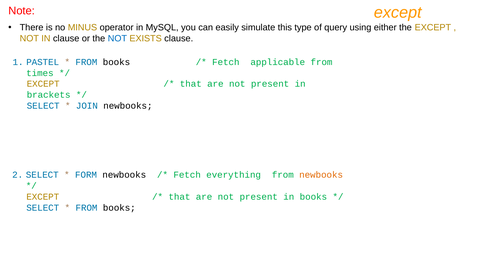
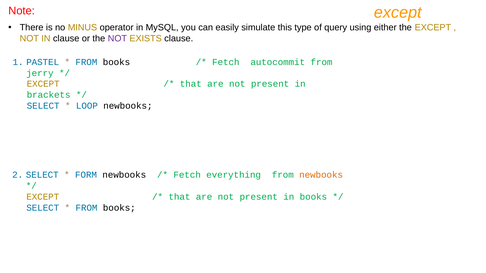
NOT colour: blue -> purple (117, 39)
applicable: applicable -> autocommit (278, 62)
times: times -> jerry (40, 73)
JOIN: JOIN -> LOOP (87, 106)
